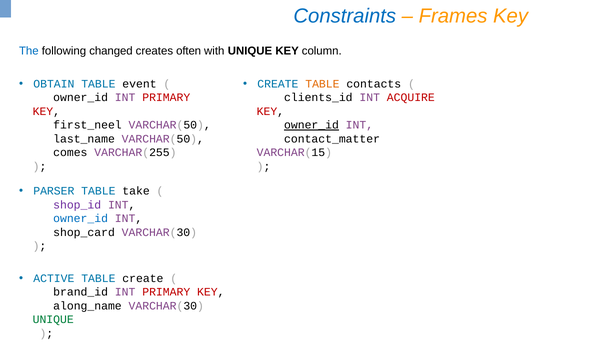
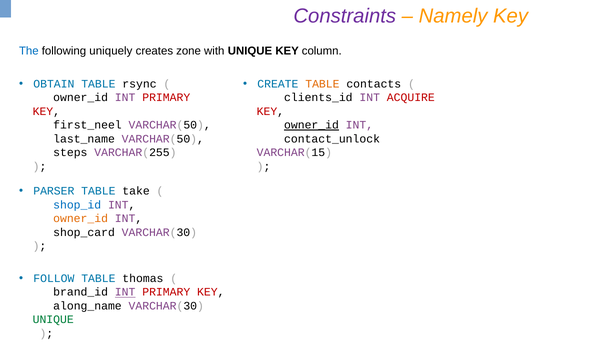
Constraints colour: blue -> purple (345, 16)
Frames: Frames -> Namely (453, 16)
changed: changed -> uniquely (111, 51)
often: often -> zone (189, 51)
event: event -> rsync (139, 84)
contact_matter: contact_matter -> contact_unlock (332, 139)
comes: comes -> steps (70, 152)
shop_id colour: purple -> blue (77, 205)
owner_id colour: blue -> orange (81, 218)
ACTIVE: ACTIVE -> FOLLOW (54, 278)
TABLE create: create -> thomas (143, 278)
INT underline: none -> present (125, 292)
